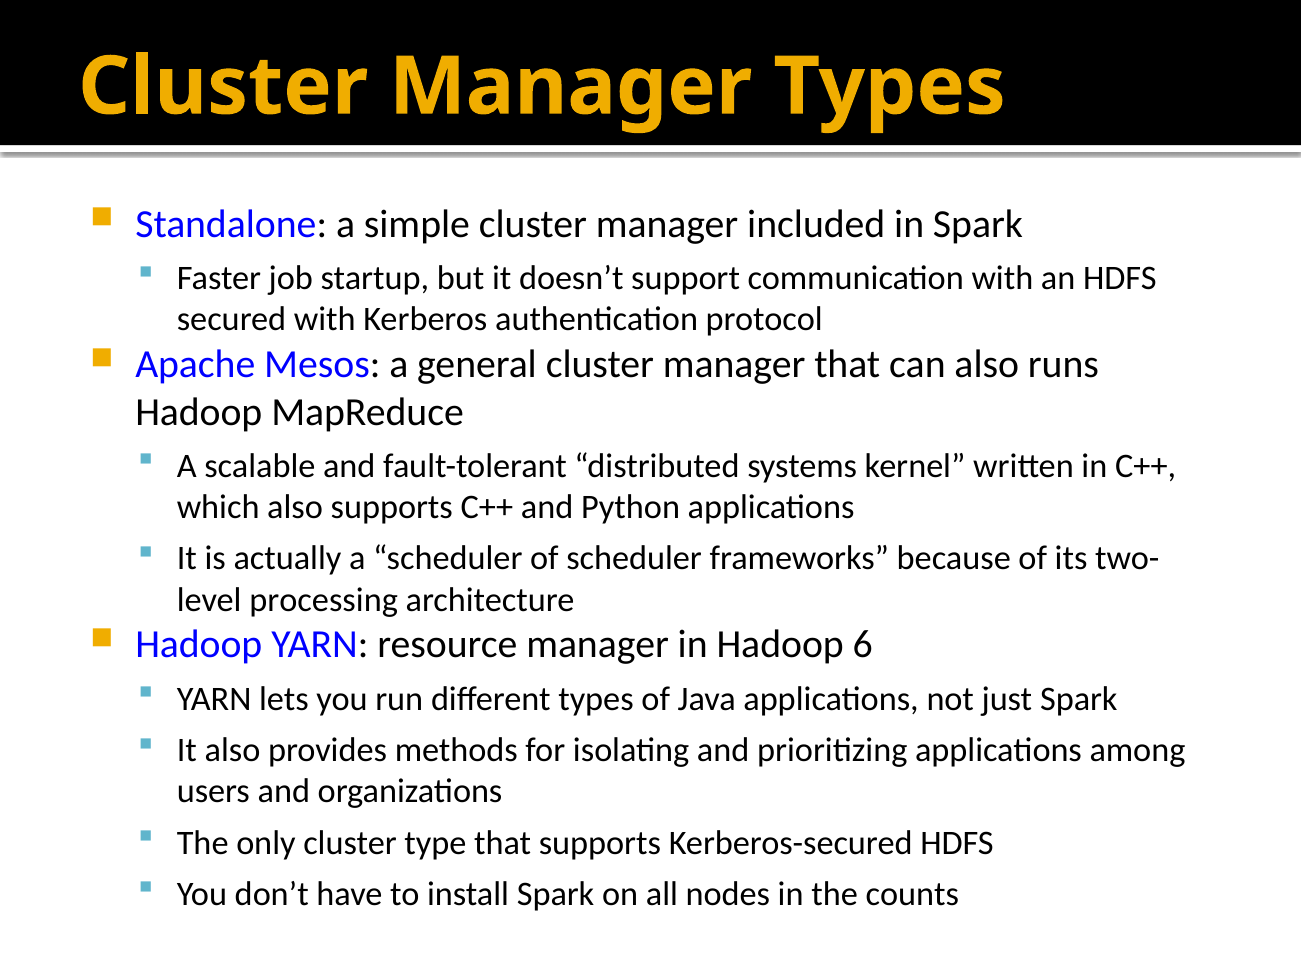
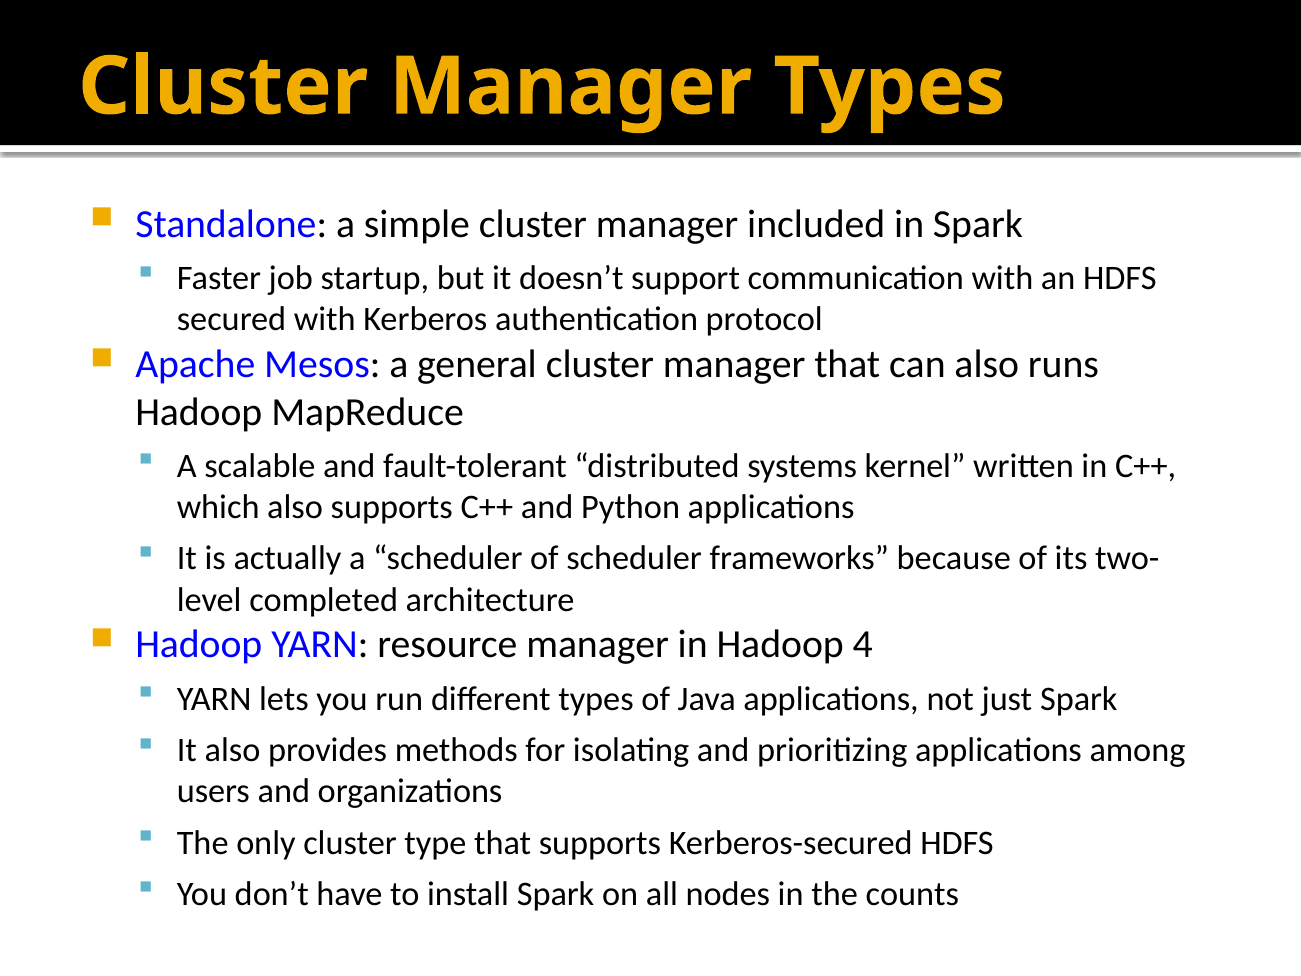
processing: processing -> completed (324, 600)
6: 6 -> 4 (863, 645)
